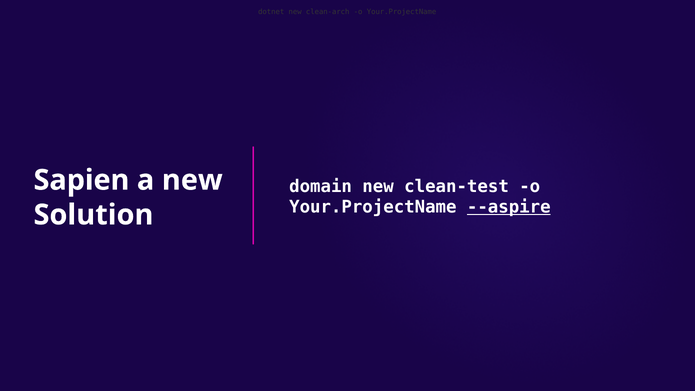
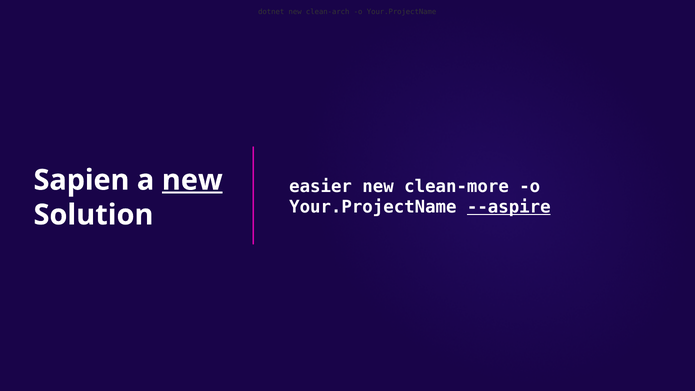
new underline: none -> present (192, 180)
domain: domain -> easier (321, 186)
clean-test: clean-test -> clean-more (457, 186)
